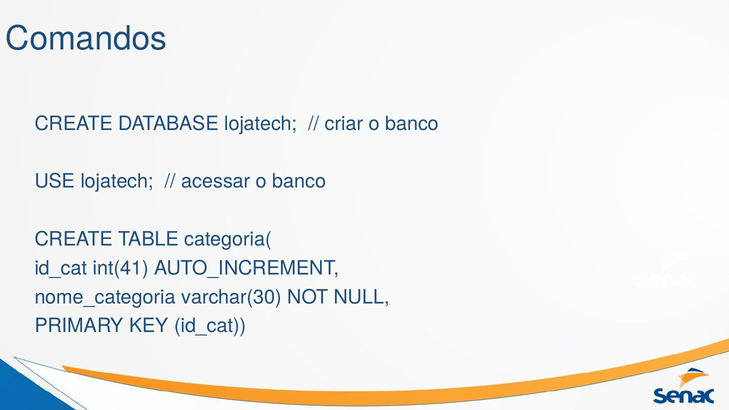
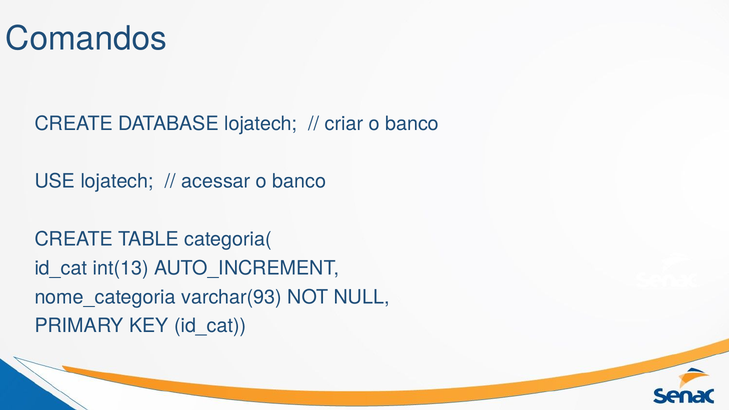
int(41: int(41 -> int(13 (121, 268)
varchar(30: varchar(30 -> varchar(93 (232, 297)
